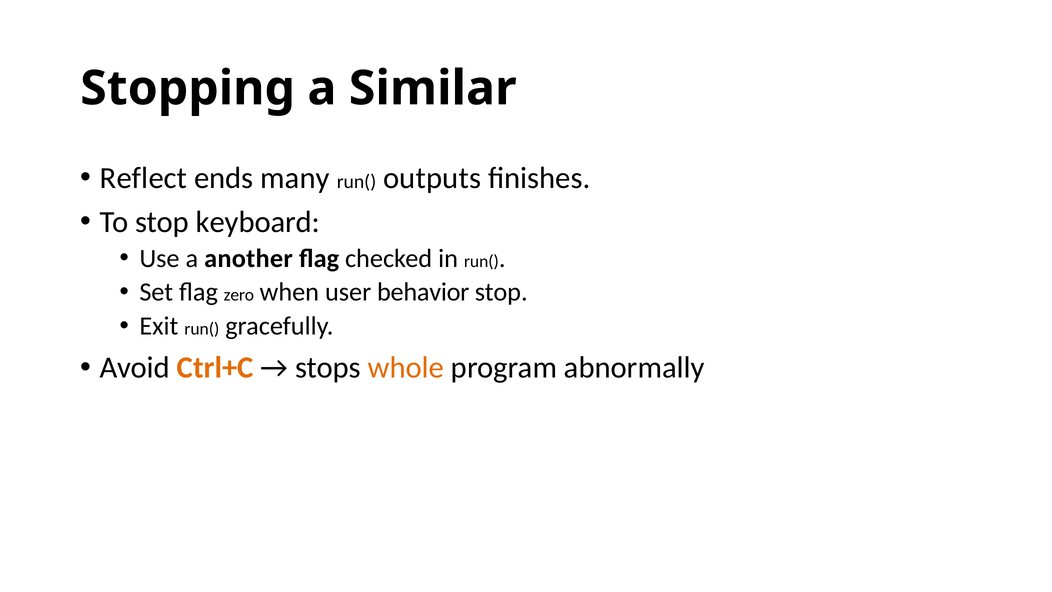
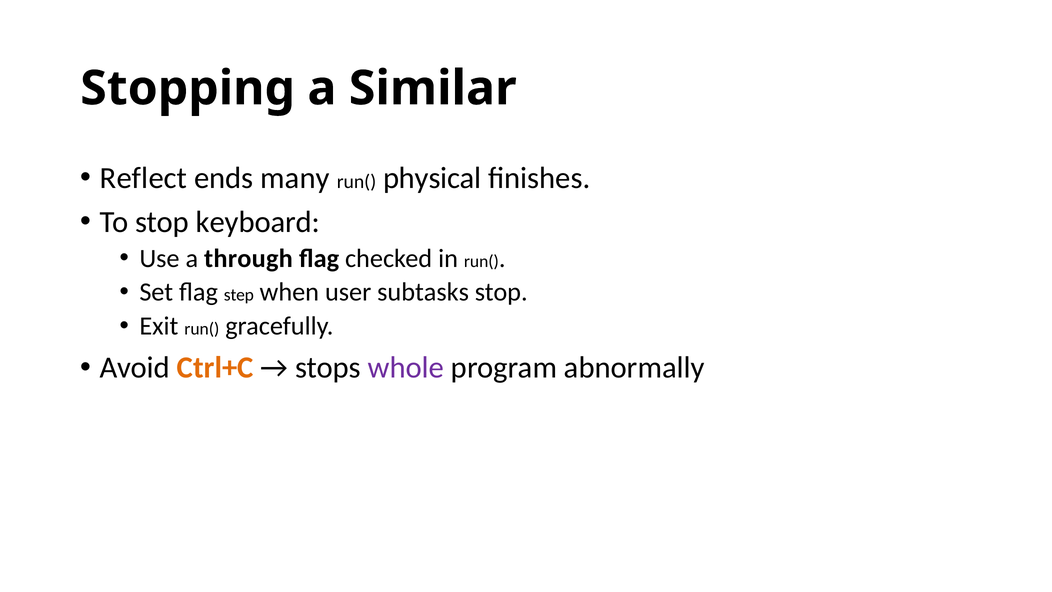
outputs: outputs -> physical (432, 178)
another: another -> through (248, 258)
zero: zero -> step (239, 295)
behavior: behavior -> subtasks (423, 292)
whole colour: orange -> purple (406, 368)
